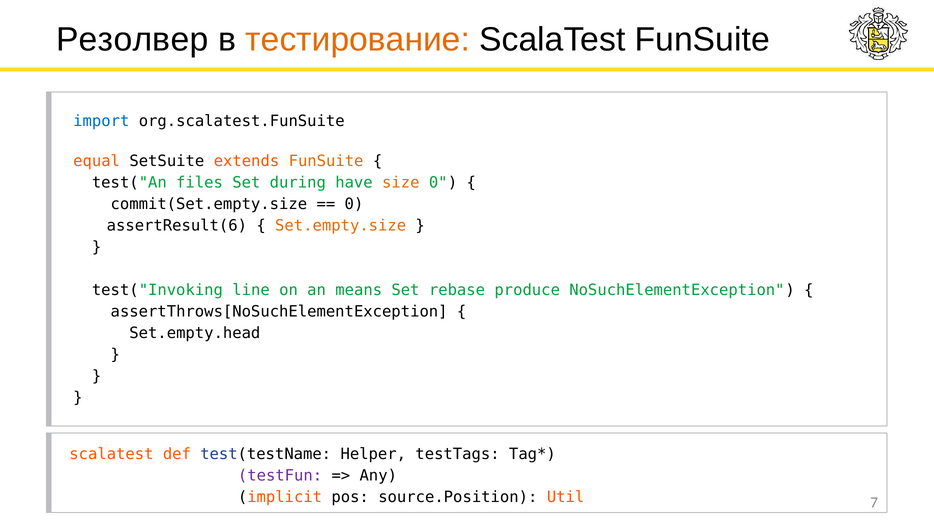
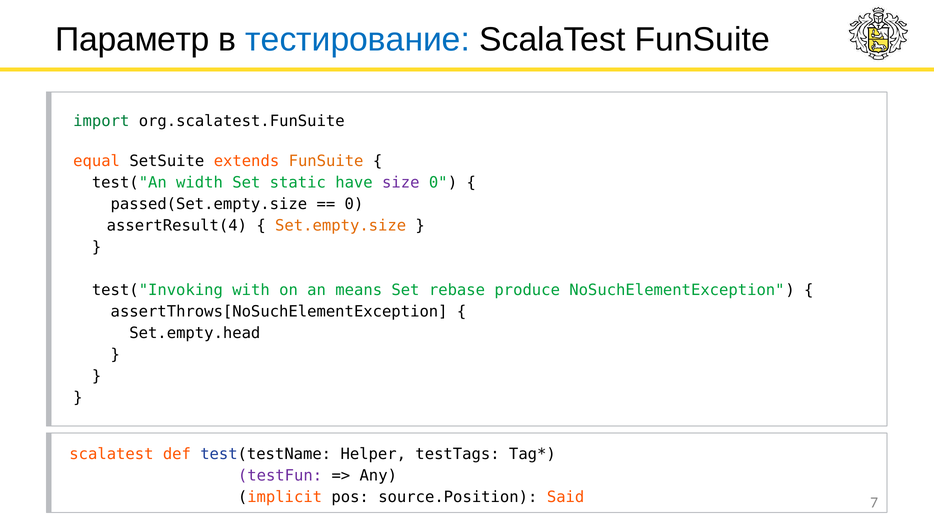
Резолвер: Резолвер -> Параметр (133, 39)
тестирование colour: orange -> blue (358, 39)
import colour: blue -> green (101, 121)
files: files -> width (200, 183)
during: during -> static (298, 183)
size colour: orange -> purple (401, 183)
commit(Set.empty.size: commit(Set.empty.size -> passed(Set.empty.size (209, 204)
assertResult(6: assertResult(6 -> assertResult(4 (177, 225)
line: line -> with (251, 290)
Util: Util -> Said (566, 496)
